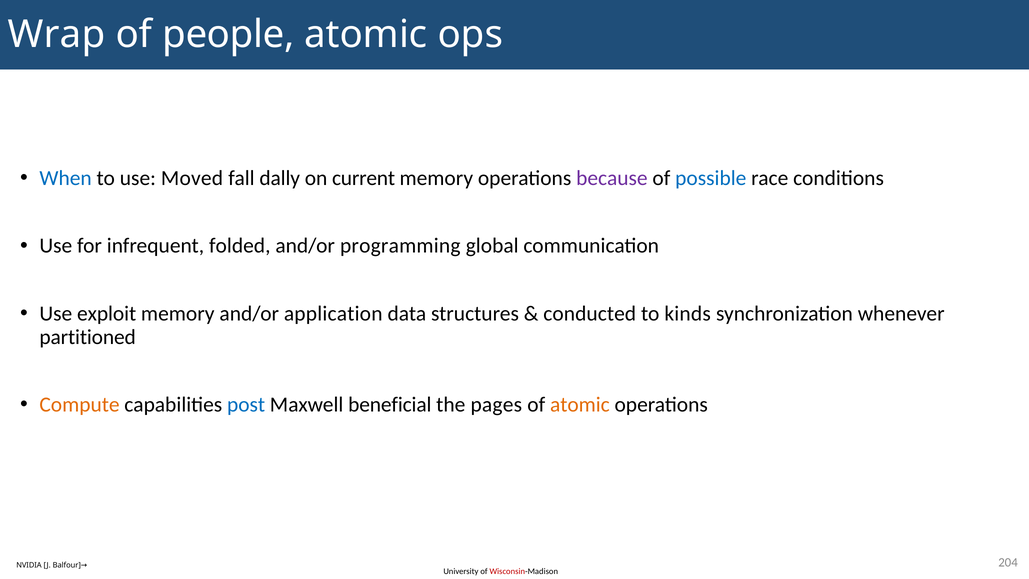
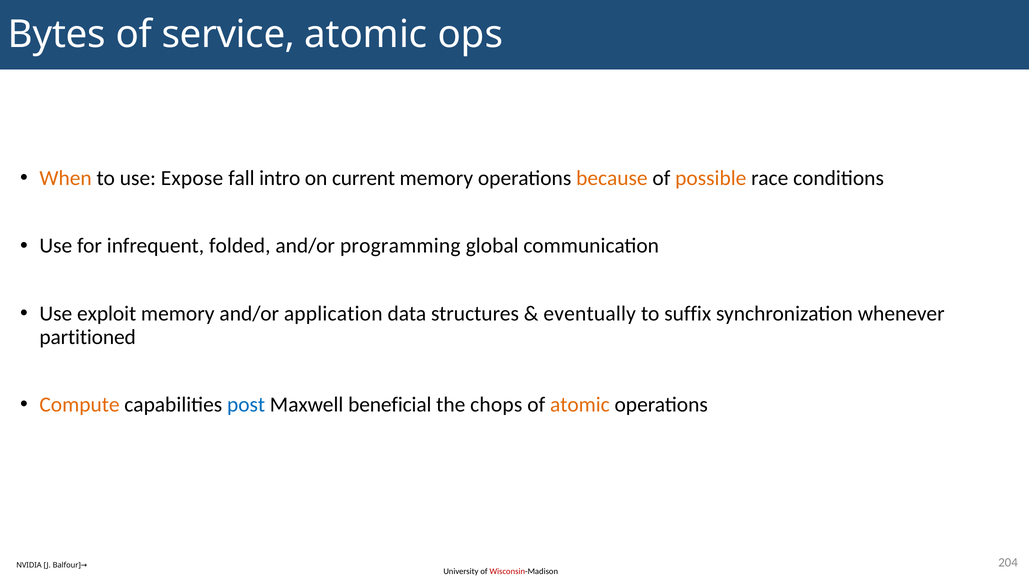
Wrap: Wrap -> Bytes (57, 34)
people: people -> service (228, 34)
When colour: blue -> orange (66, 178)
Moved: Moved -> Expose (192, 178)
dally: dally -> intro (280, 178)
because colour: purple -> orange (612, 178)
possible colour: blue -> orange (711, 178)
conducted: conducted -> eventually (590, 314)
kinds: kinds -> suffix (688, 314)
pages: pages -> chops (496, 405)
